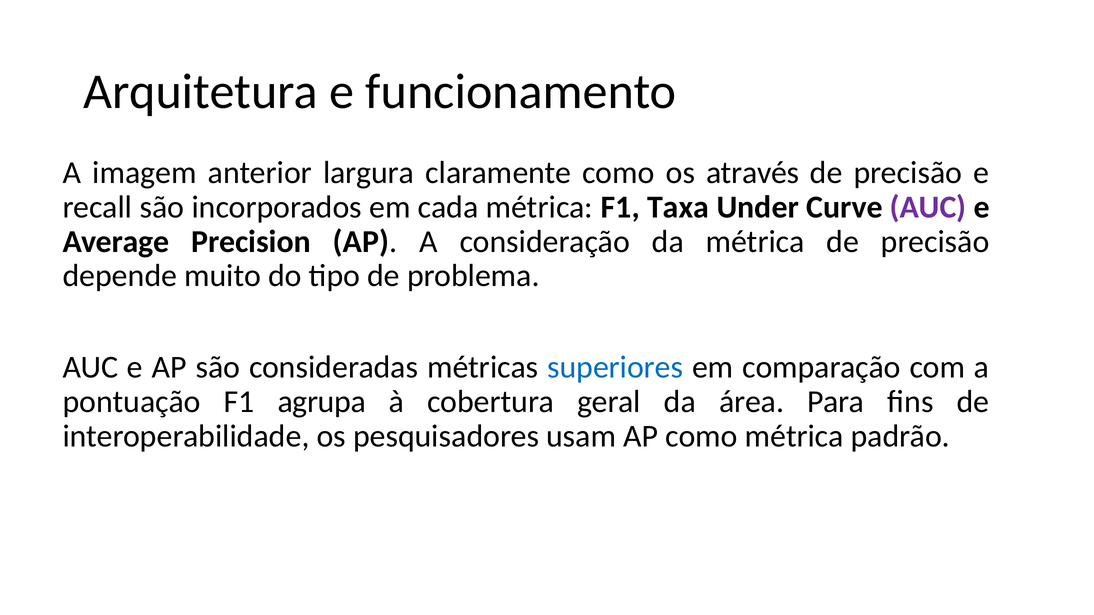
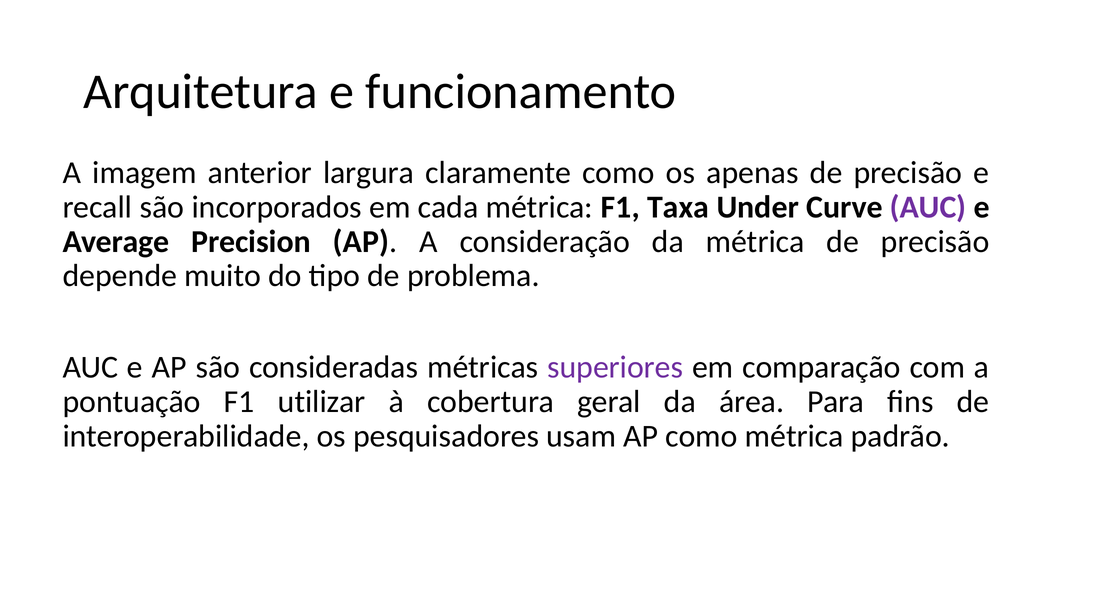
através: através -> apenas (752, 173)
superiores colour: blue -> purple (615, 368)
agrupa: agrupa -> utilizar (322, 402)
